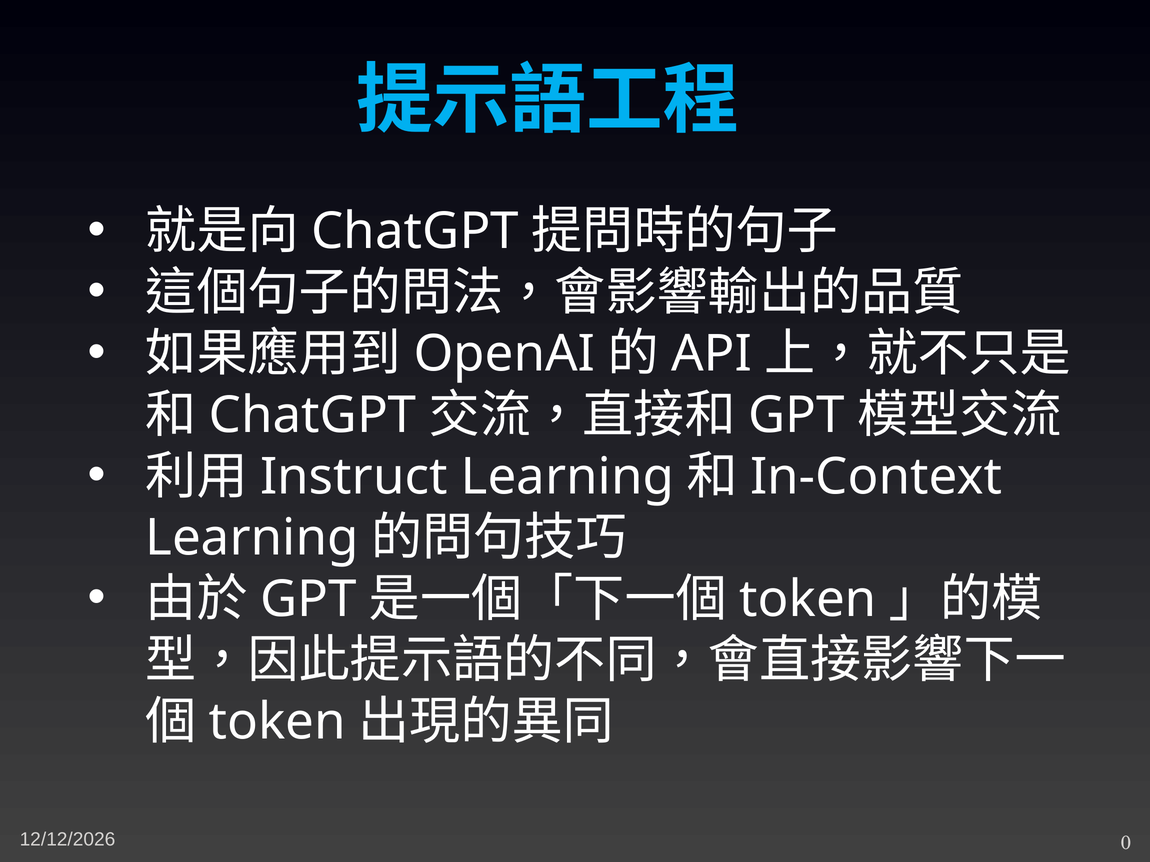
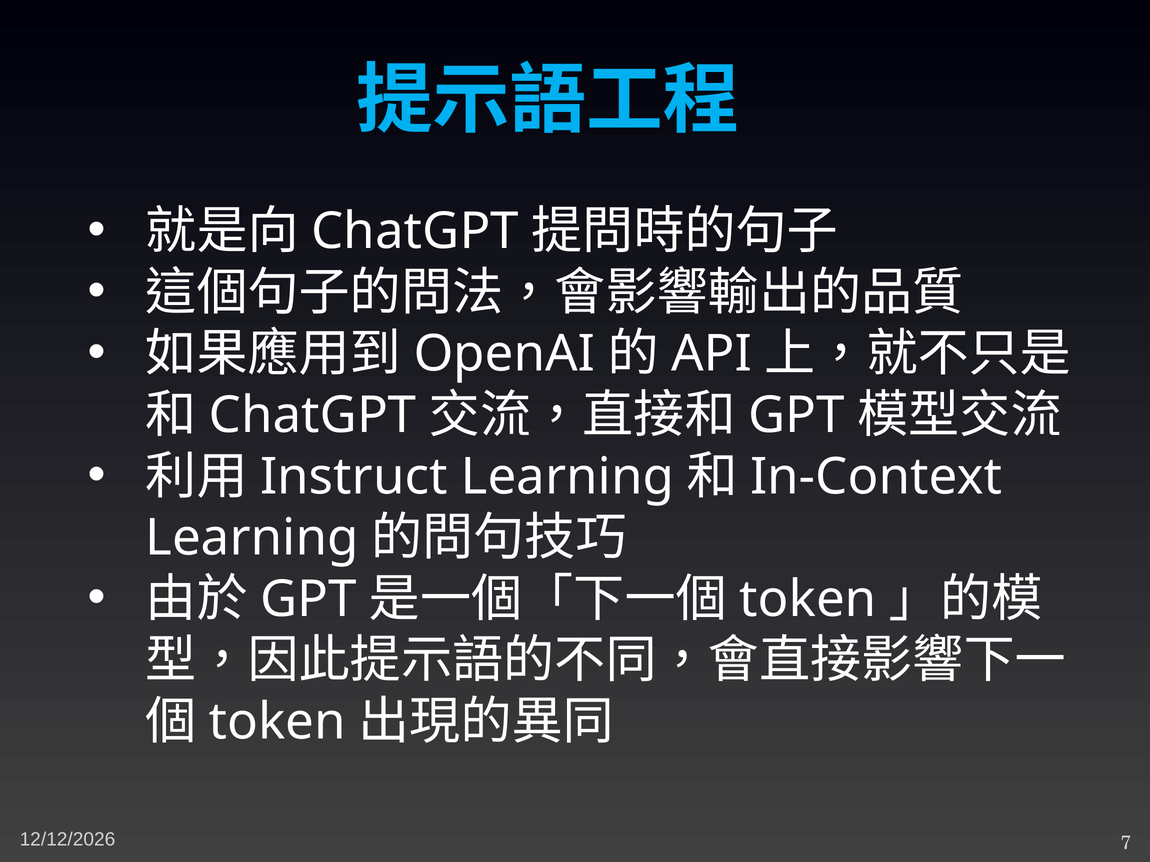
0: 0 -> 7 (1126, 843)
